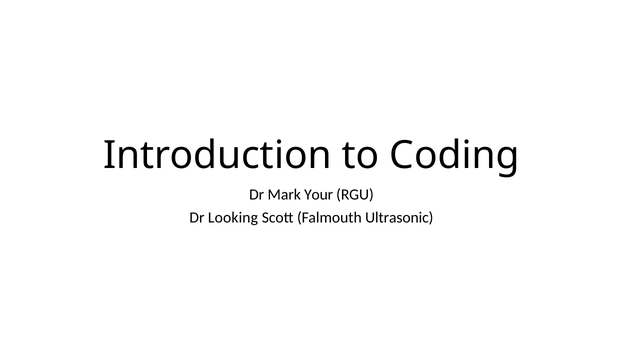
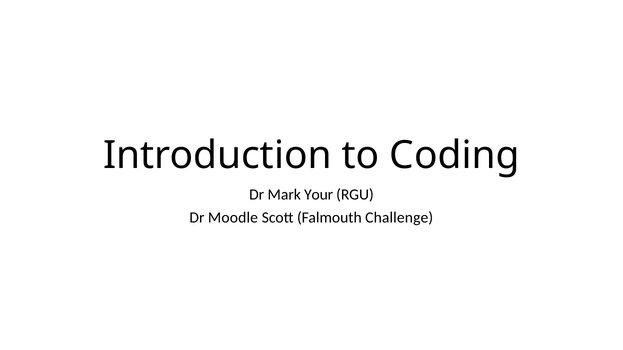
Looking: Looking -> Moodle (233, 218)
Ultrasonic: Ultrasonic -> Challenge (399, 218)
